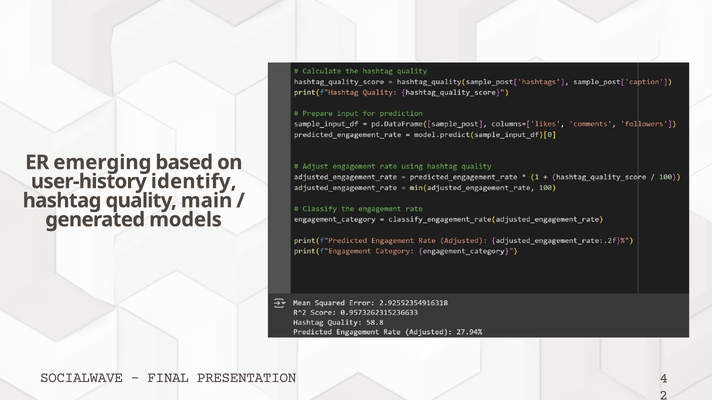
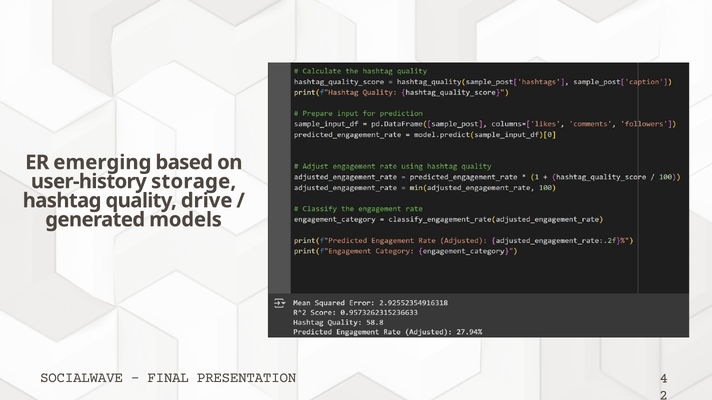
identify: identify -> storage (194, 182)
main: main -> drive (207, 201)
